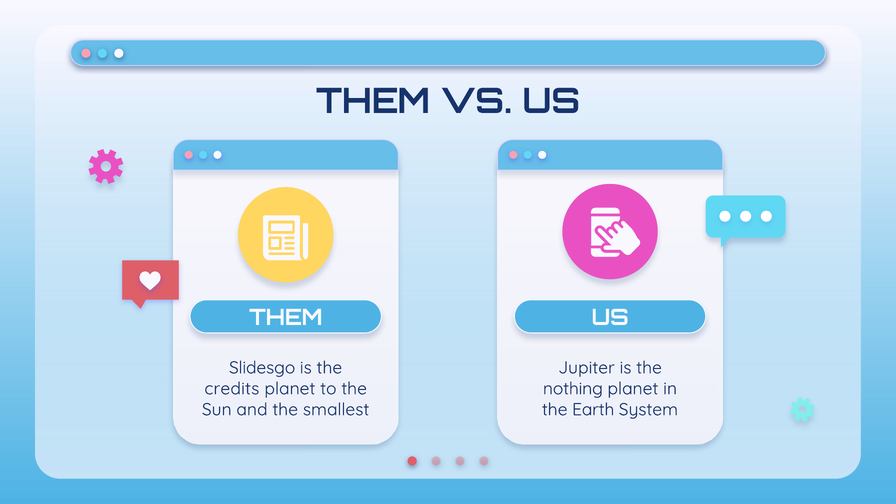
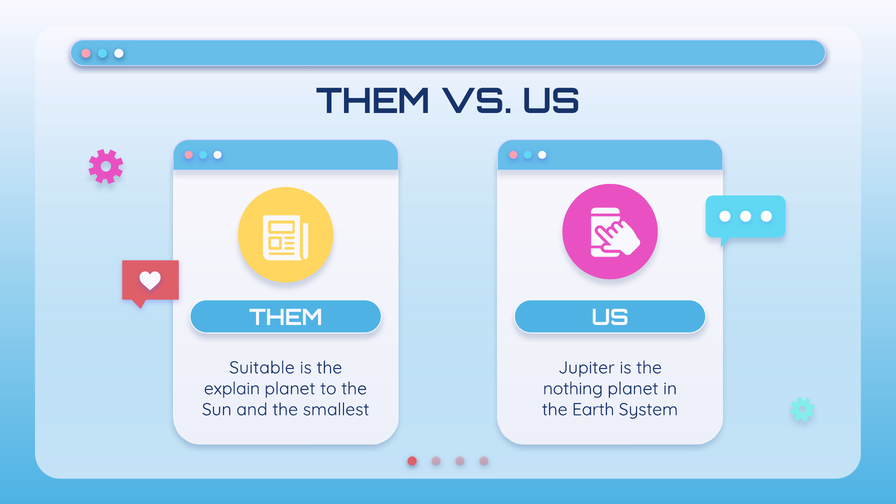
Slidesgo: Slidesgo -> Suitable (262, 368)
credits: credits -> explain (232, 389)
